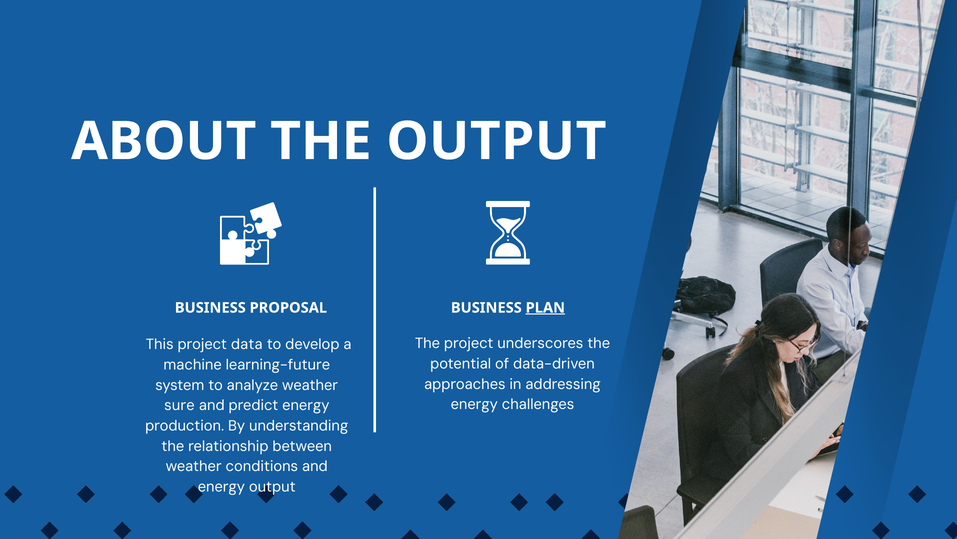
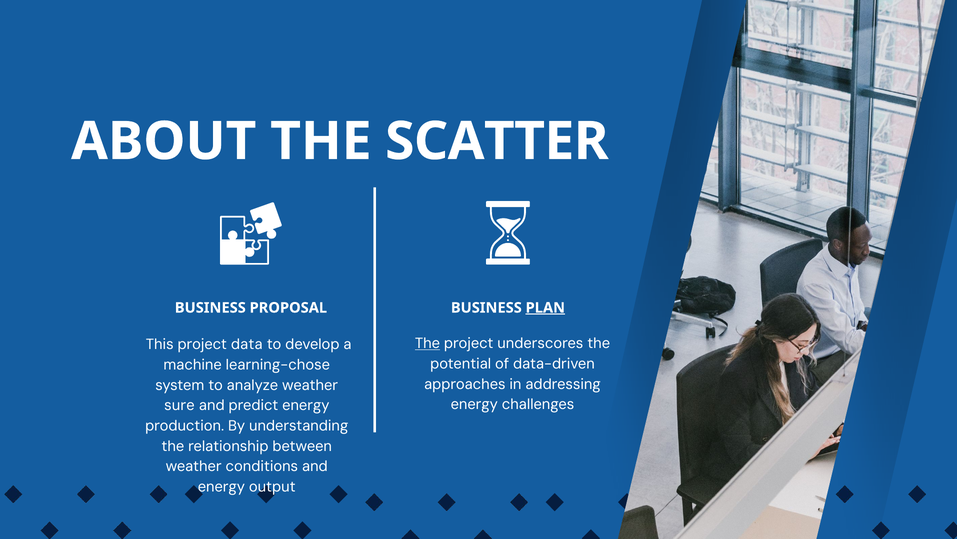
THE OUTPUT: OUTPUT -> SCATTER (497, 141)
The underline: none -> present (427, 343)
learning-future: learning-future -> learning-chose (278, 364)
